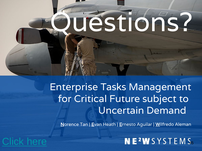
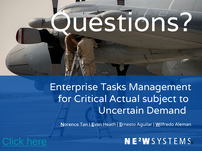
Future: Future -> Actual (125, 99)
